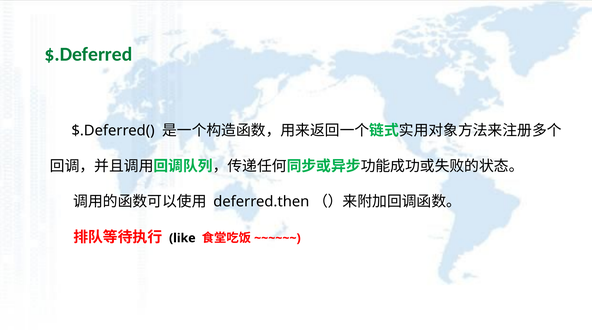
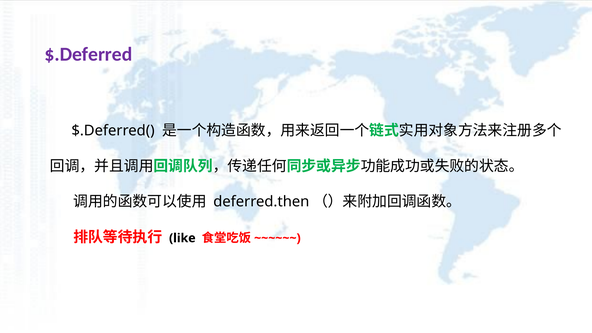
$.Deferred colour: green -> purple (88, 54)
